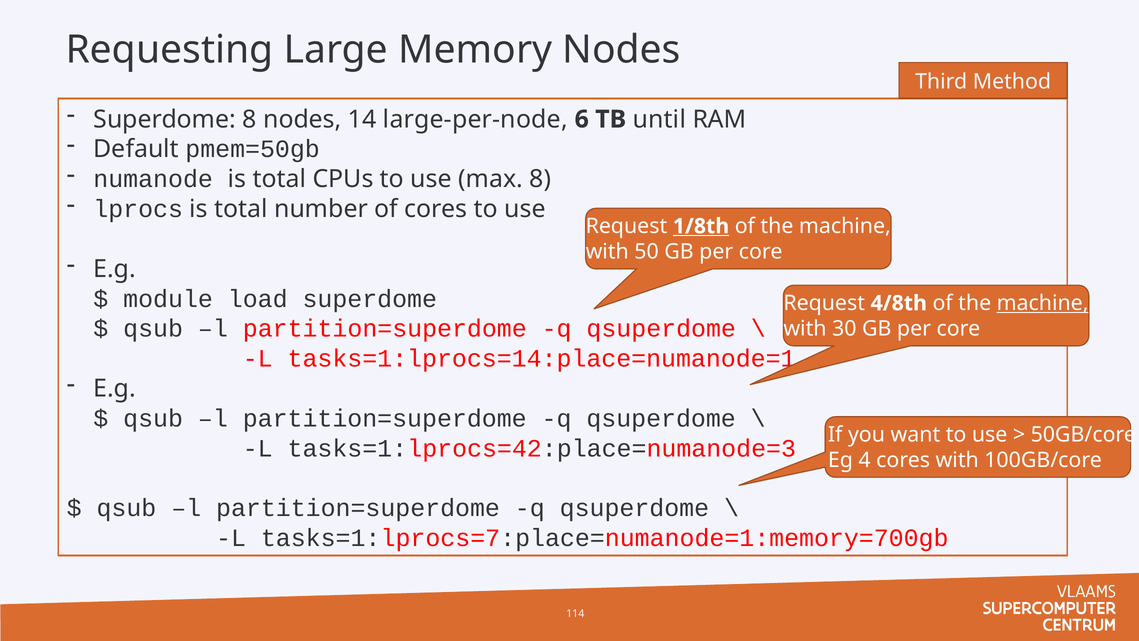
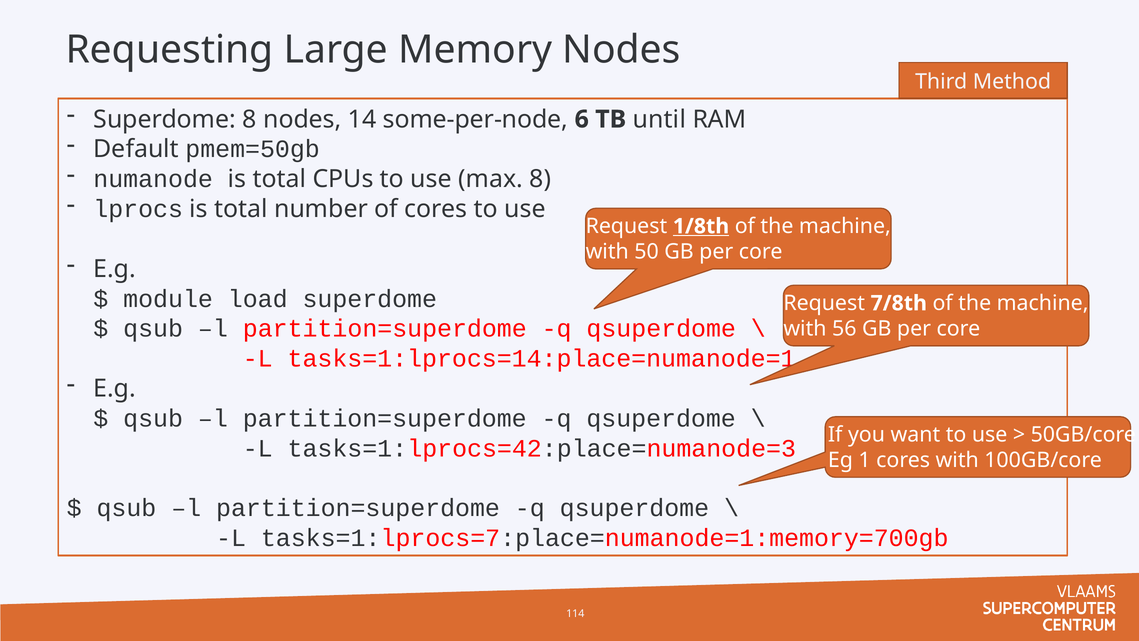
large-per-node: large-per-node -> some-per-node (475, 119)
4/8th: 4/8th -> 7/8th (899, 303)
machine underline: present -> none (1043, 303)
30: 30 -> 56 (844, 329)
4: 4 -> 1 (865, 460)
